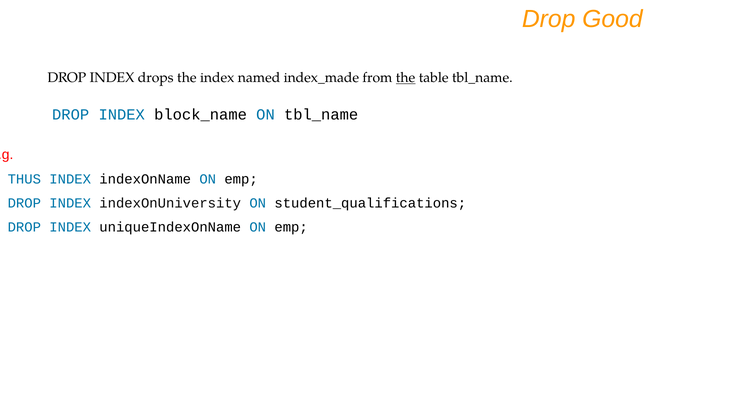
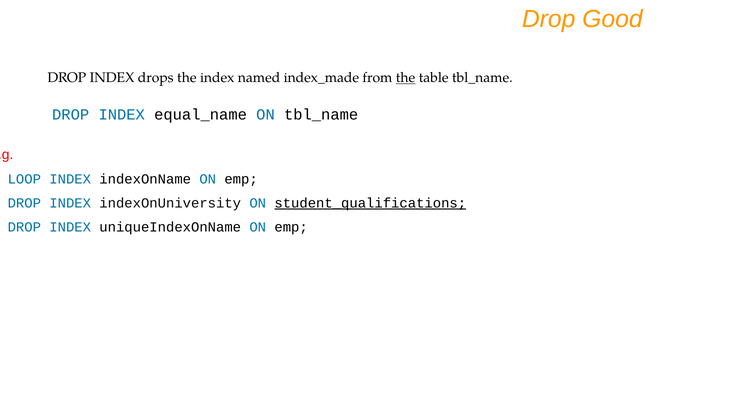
block_name: block_name -> equal_name (201, 115)
THUS: THUS -> LOOP (24, 179)
student_qualifications underline: none -> present (370, 203)
